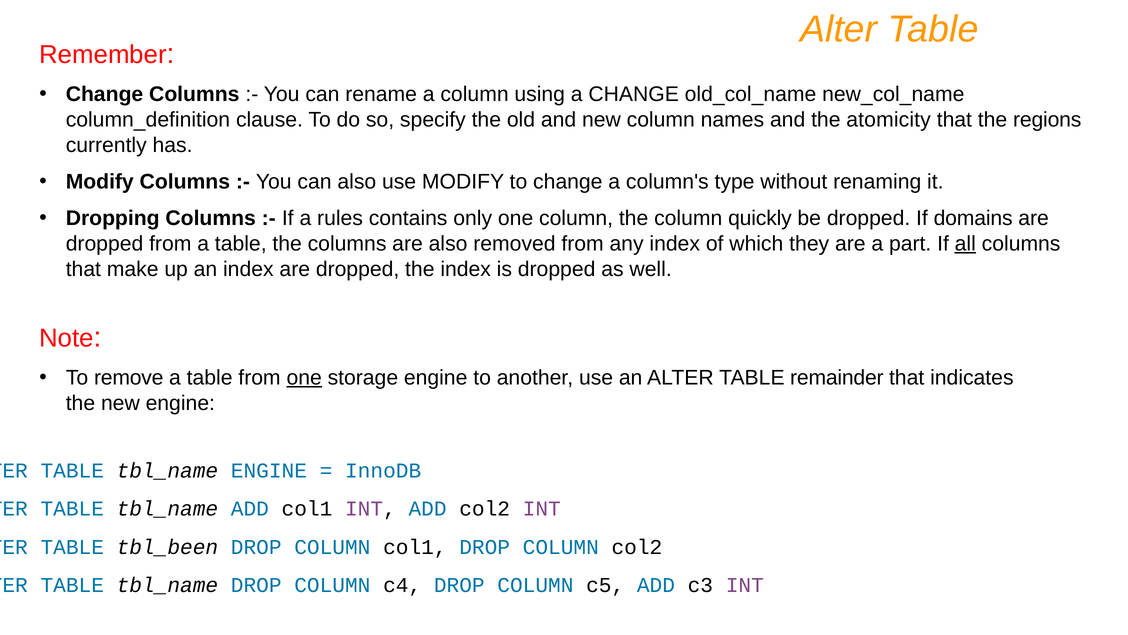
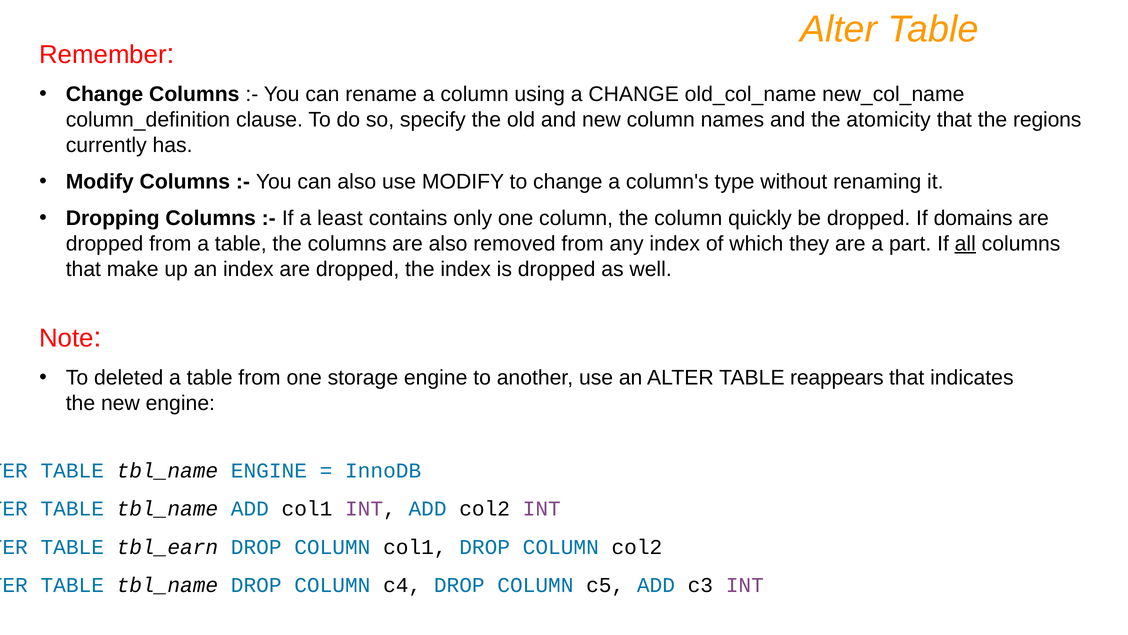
rules: rules -> least (340, 218)
remove: remove -> deleted (129, 377)
one underline: present -> none (304, 377)
remainder: remainder -> reappears (837, 377)
tbl_been: tbl_been -> tbl_earn (167, 547)
